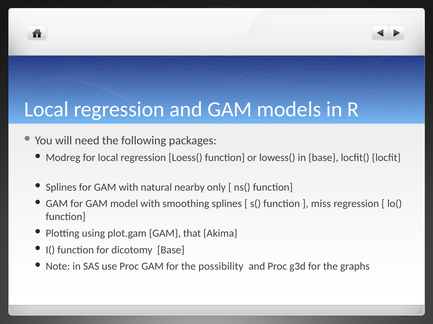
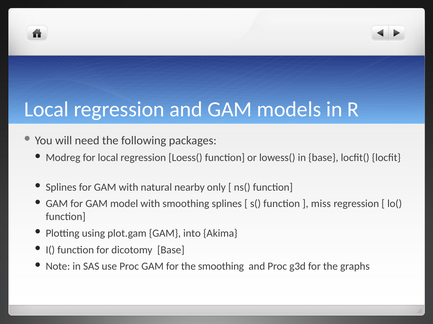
that: that -> into (192, 234)
the possibility: possibility -> smoothing (221, 267)
